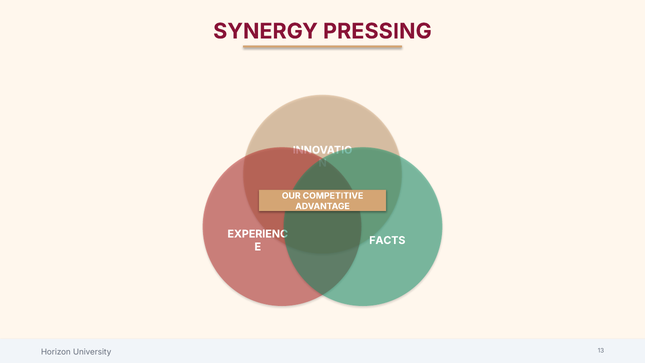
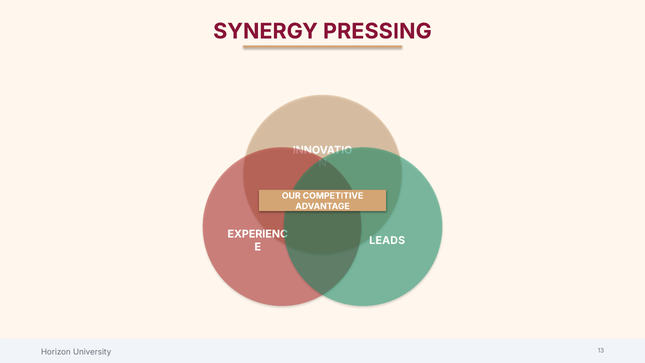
FACTS: FACTS -> LEADS (387, 240)
